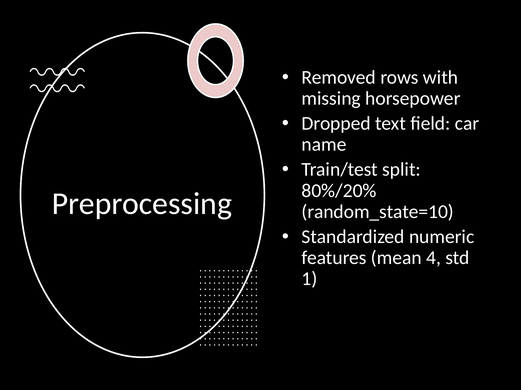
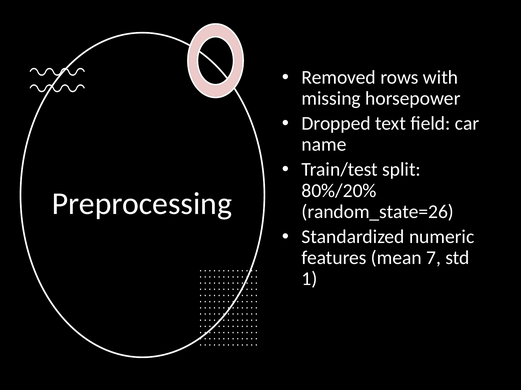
random_state=10: random_state=10 -> random_state=26 (378, 212)
4: 4 -> 7 (434, 258)
